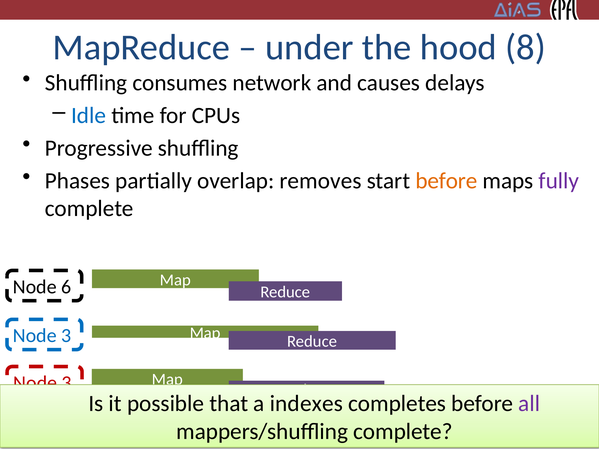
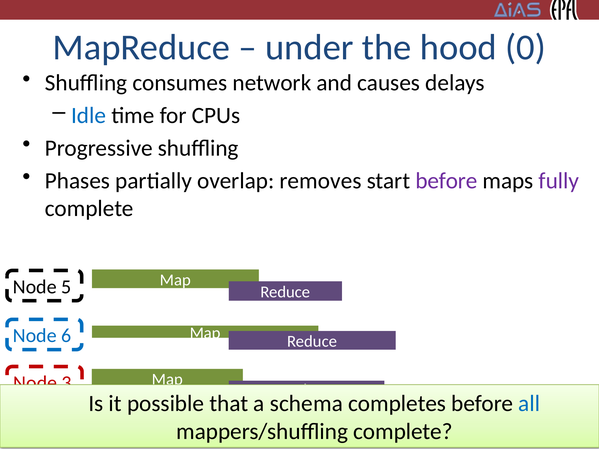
8: 8 -> 0 (525, 47)
before colour: orange -> purple (446, 181)
6: 6 -> 5 (66, 287)
3: 3 -> 6 (66, 336)
indexes: indexes -> schema (306, 404)
all colour: purple -> blue (529, 404)
